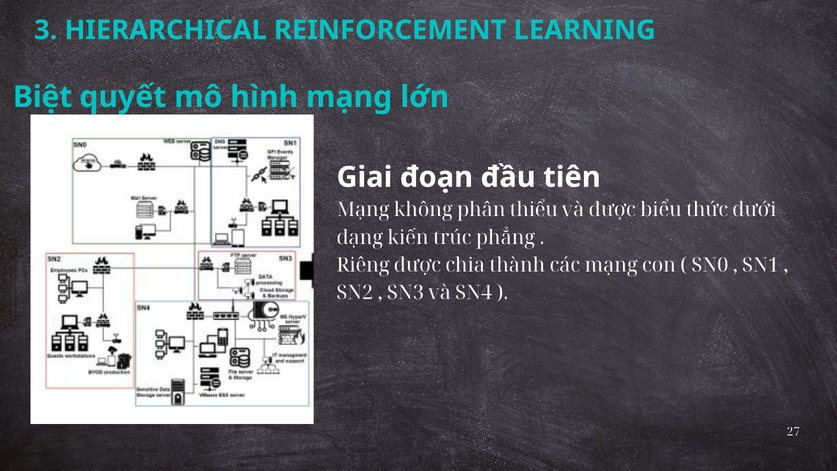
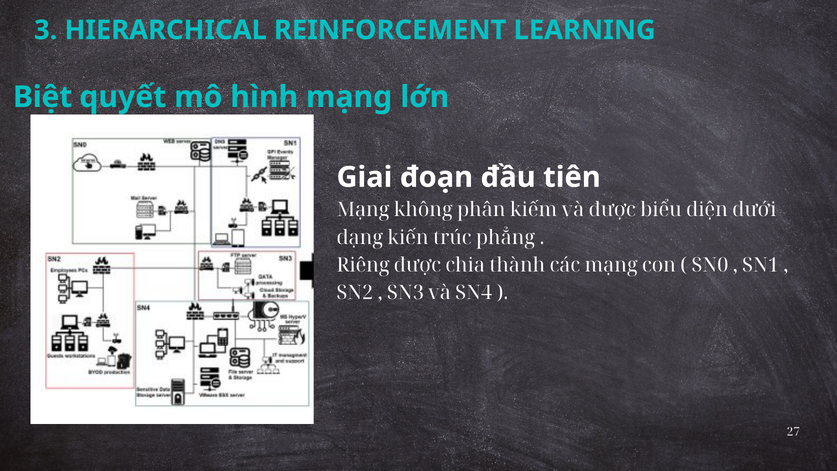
thiểu: thiểu -> kiếm (534, 210)
thức: thức -> diện (707, 210)
